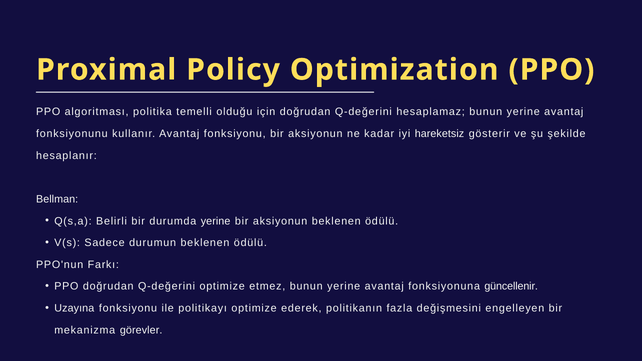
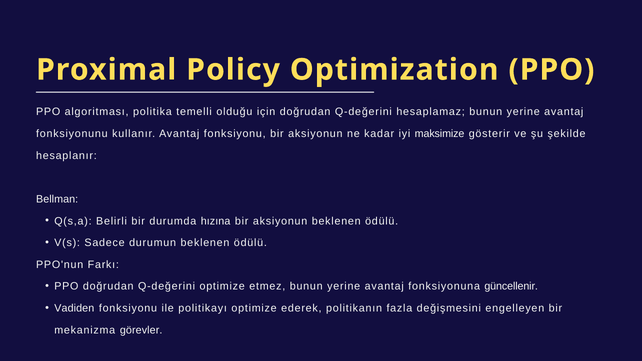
hareketsiz: hareketsiz -> maksimize (440, 134)
durumda yerine: yerine -> hızına (216, 221)
Uzayına: Uzayına -> Vadiden (74, 308)
